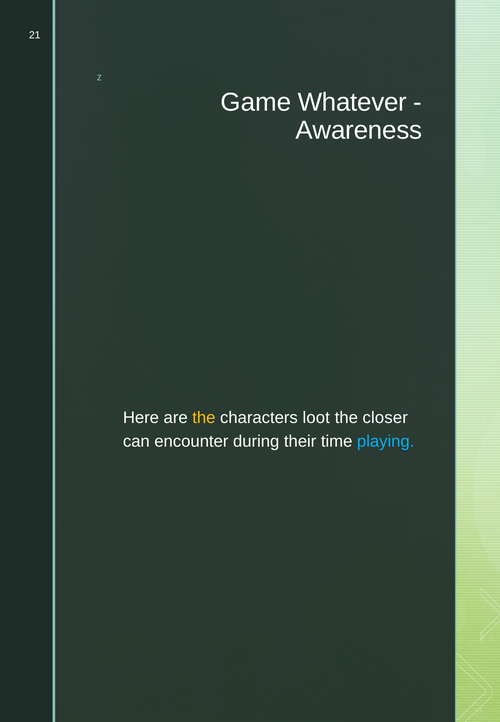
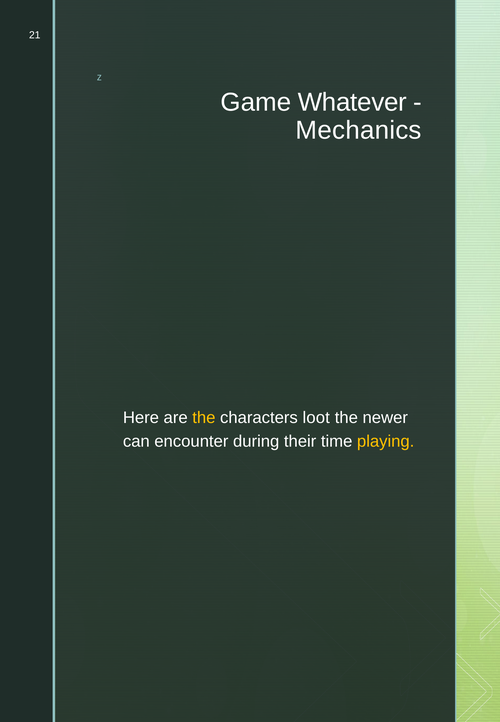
Awareness: Awareness -> Mechanics (359, 130)
closer: closer -> newer (385, 418)
playing colour: light blue -> yellow (386, 442)
